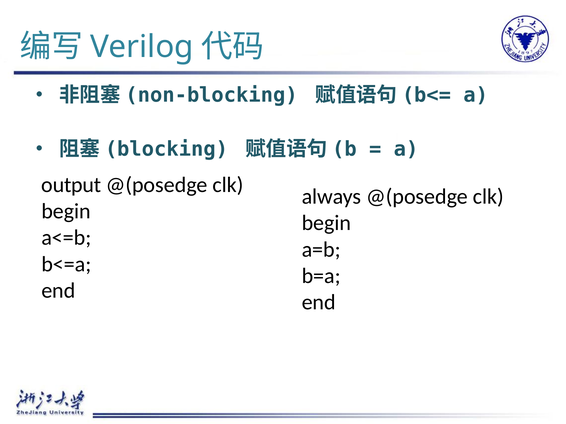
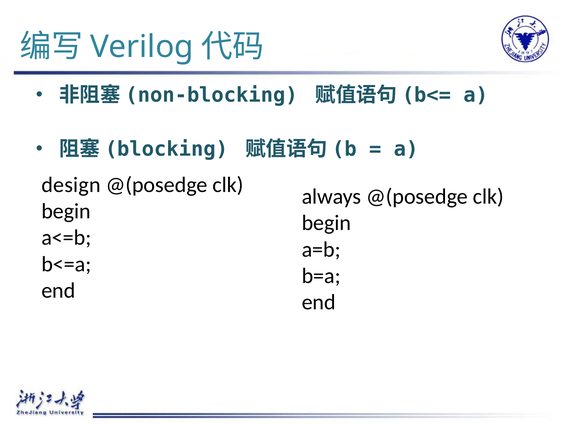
output: output -> design (71, 185)
